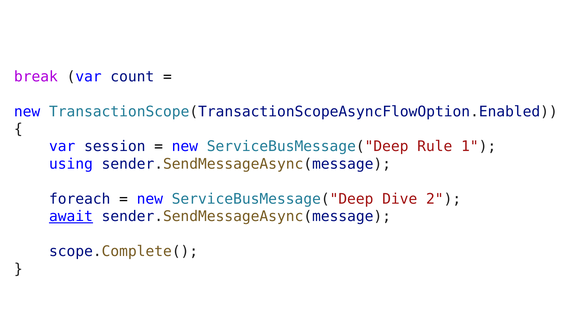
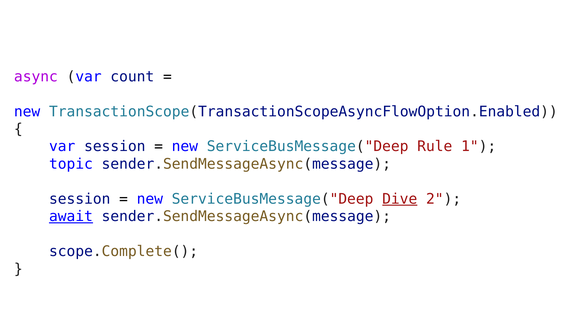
break: break -> async (36, 77)
using: using -> topic (71, 164)
foreach: foreach -> session (80, 199)
Dive underline: none -> present (400, 199)
